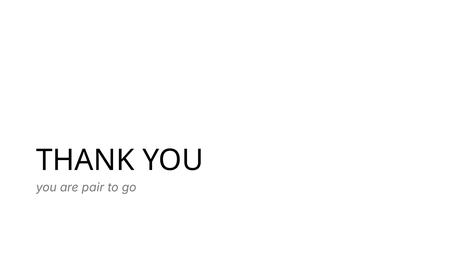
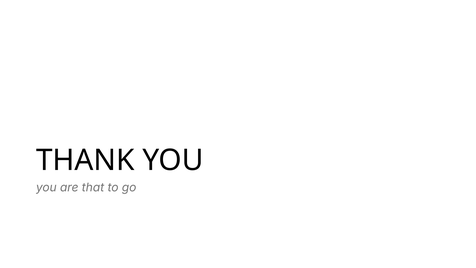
pair: pair -> that (93, 187)
